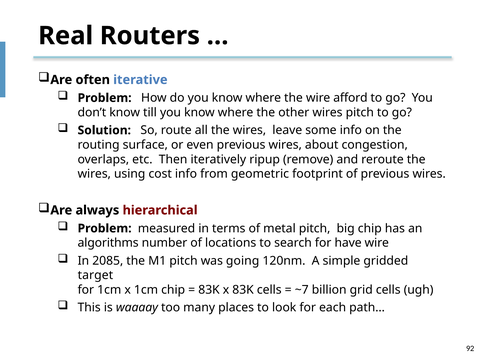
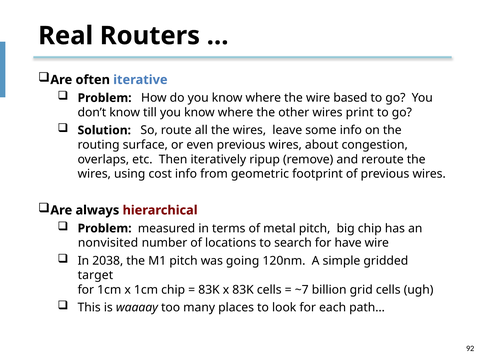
afford: afford -> based (350, 98)
wires pitch: pitch -> print (360, 112)
algorithms: algorithms -> nonvisited (108, 243)
2085: 2085 -> 2038 (108, 261)
